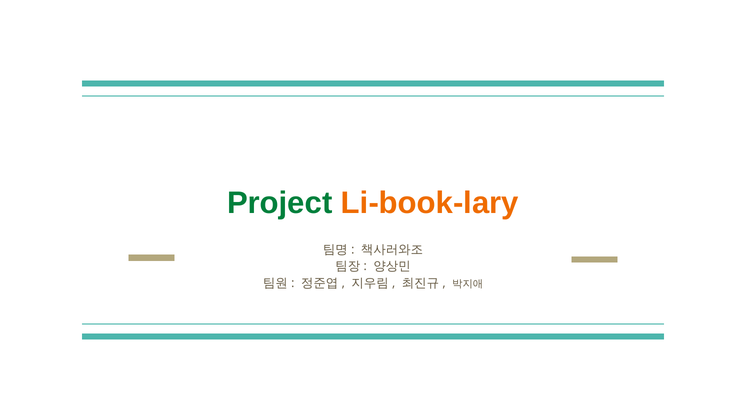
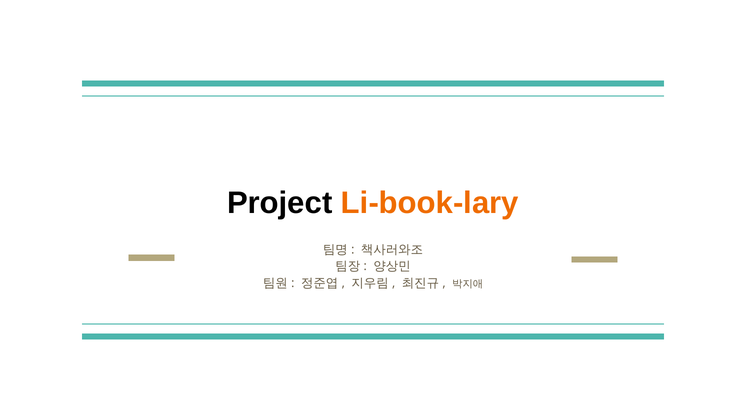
Project colour: green -> black (280, 203)
